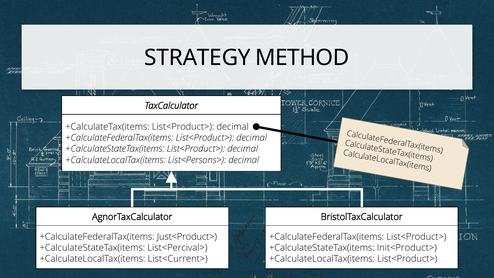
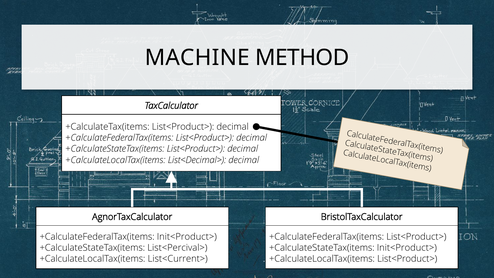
STRATEGY: STRATEGY -> MACHINE (197, 58)
List<Persons>: List<Persons> -> List<Decimal> (197, 160)
+CalculateFederalTax(items Just<Product>: Just<Product> -> Init<Product> (187, 237)
